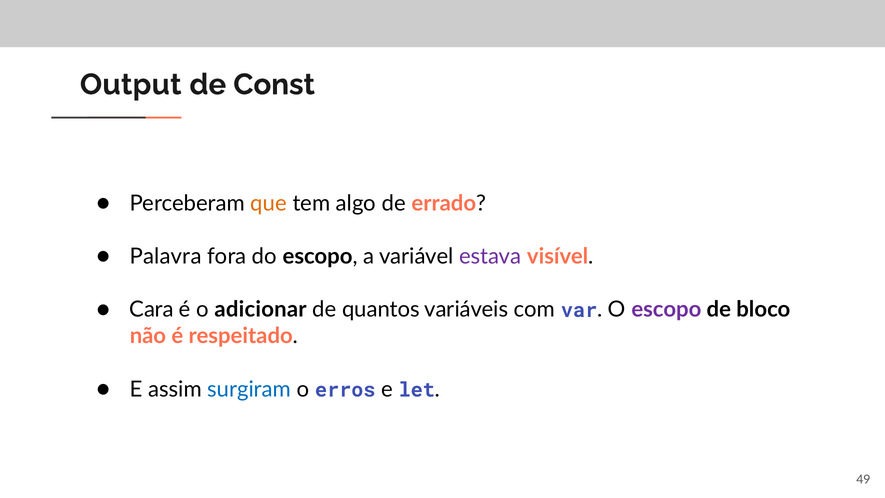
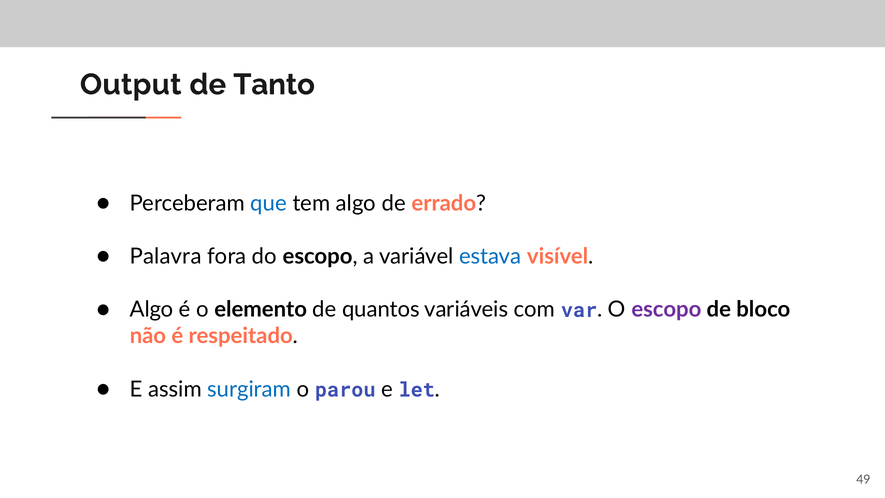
Const: Const -> Tanto (274, 85)
que colour: orange -> blue (269, 203)
estava colour: purple -> blue (490, 256)
Cara: Cara -> Algo (152, 309)
adicionar: adicionar -> elemento (261, 309)
erros: erros -> parou (345, 390)
